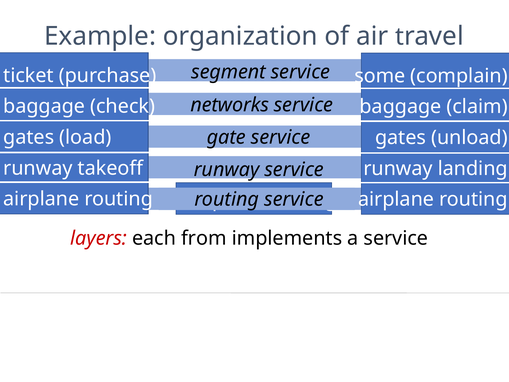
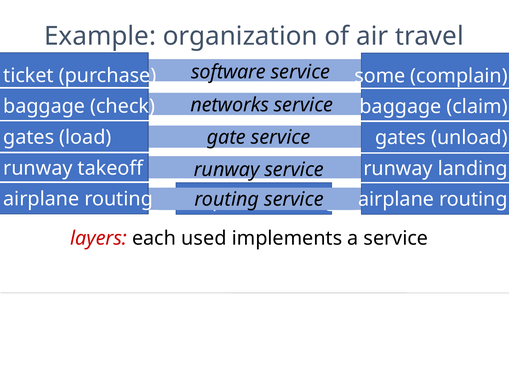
segment: segment -> software (229, 72)
from: from -> used (204, 238)
